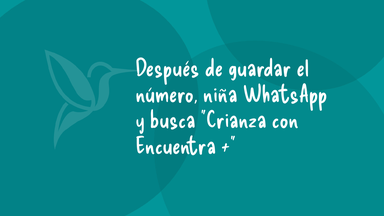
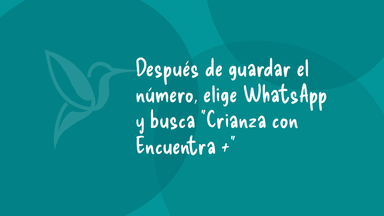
niña: niña -> elige (220, 94)
